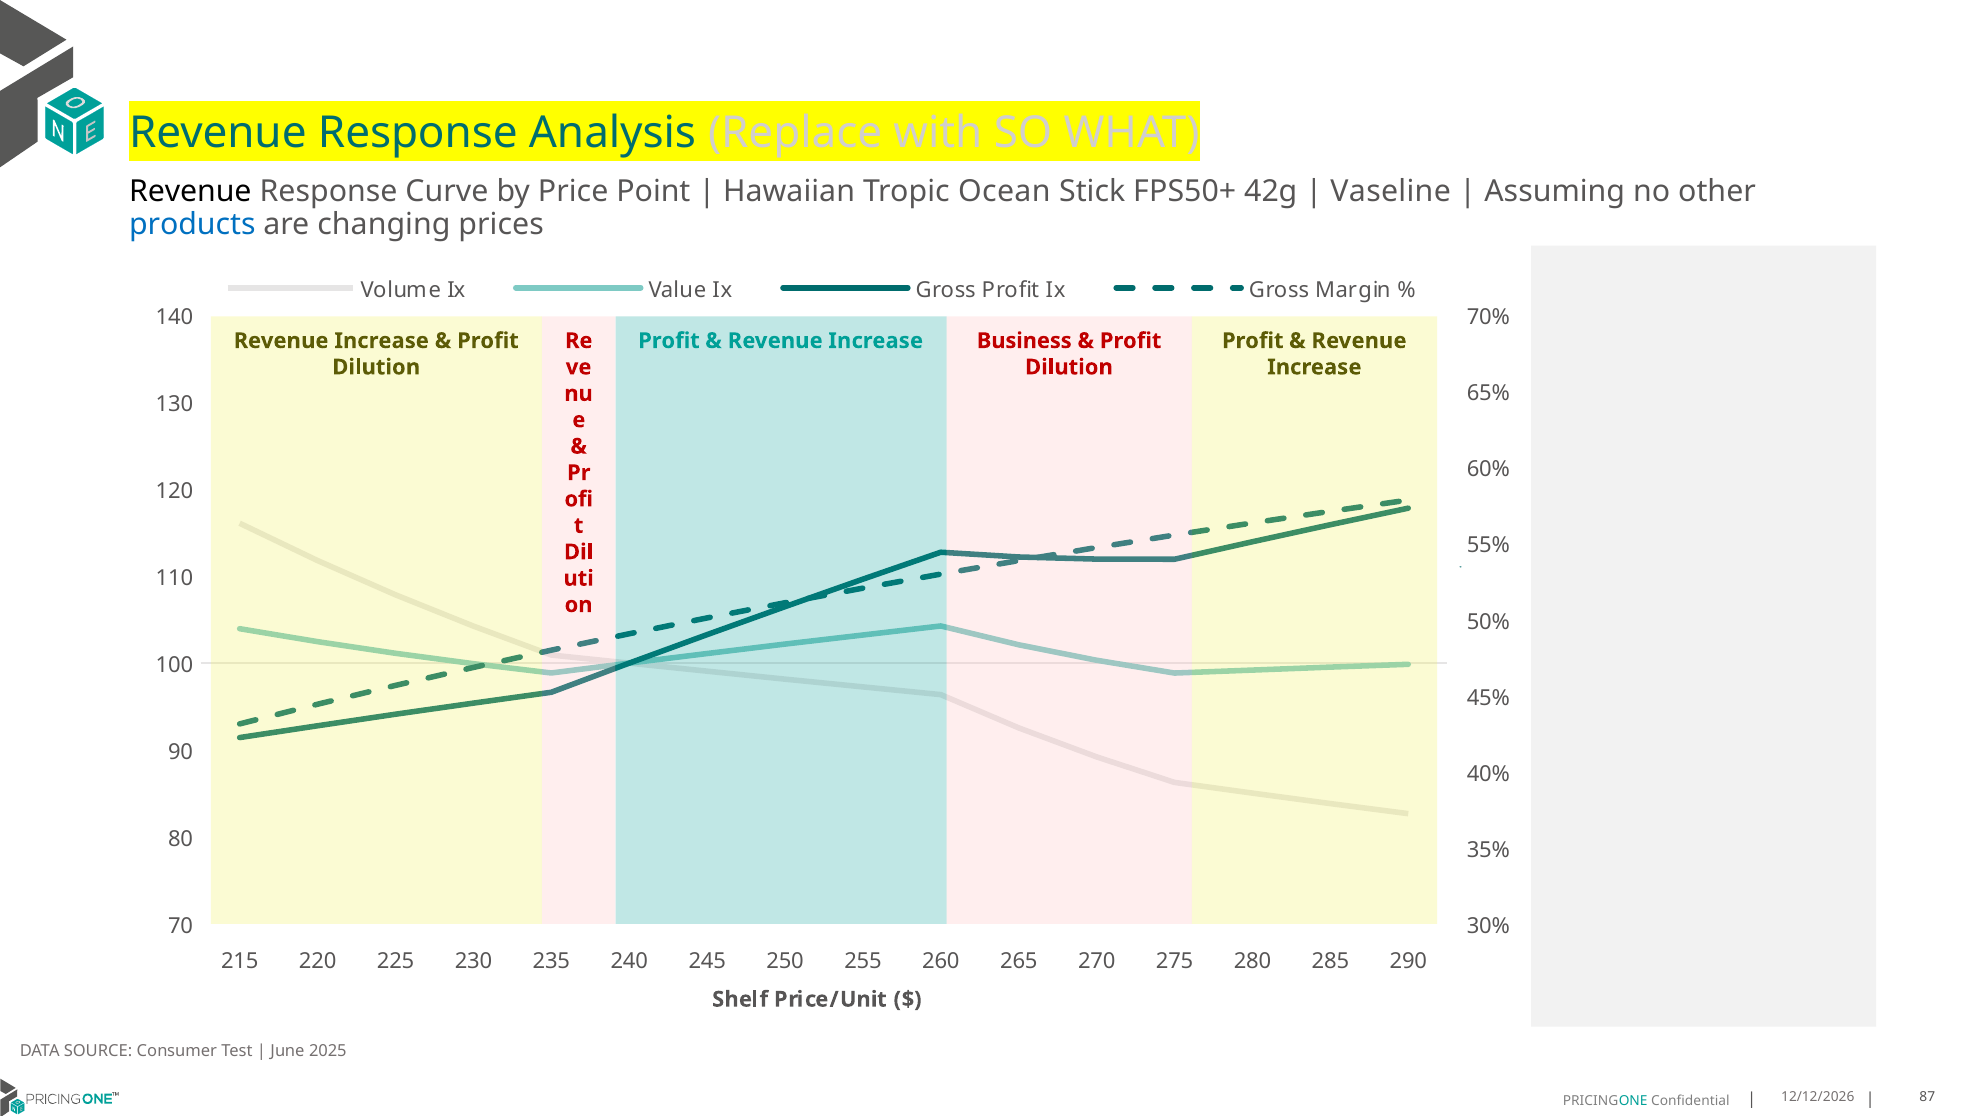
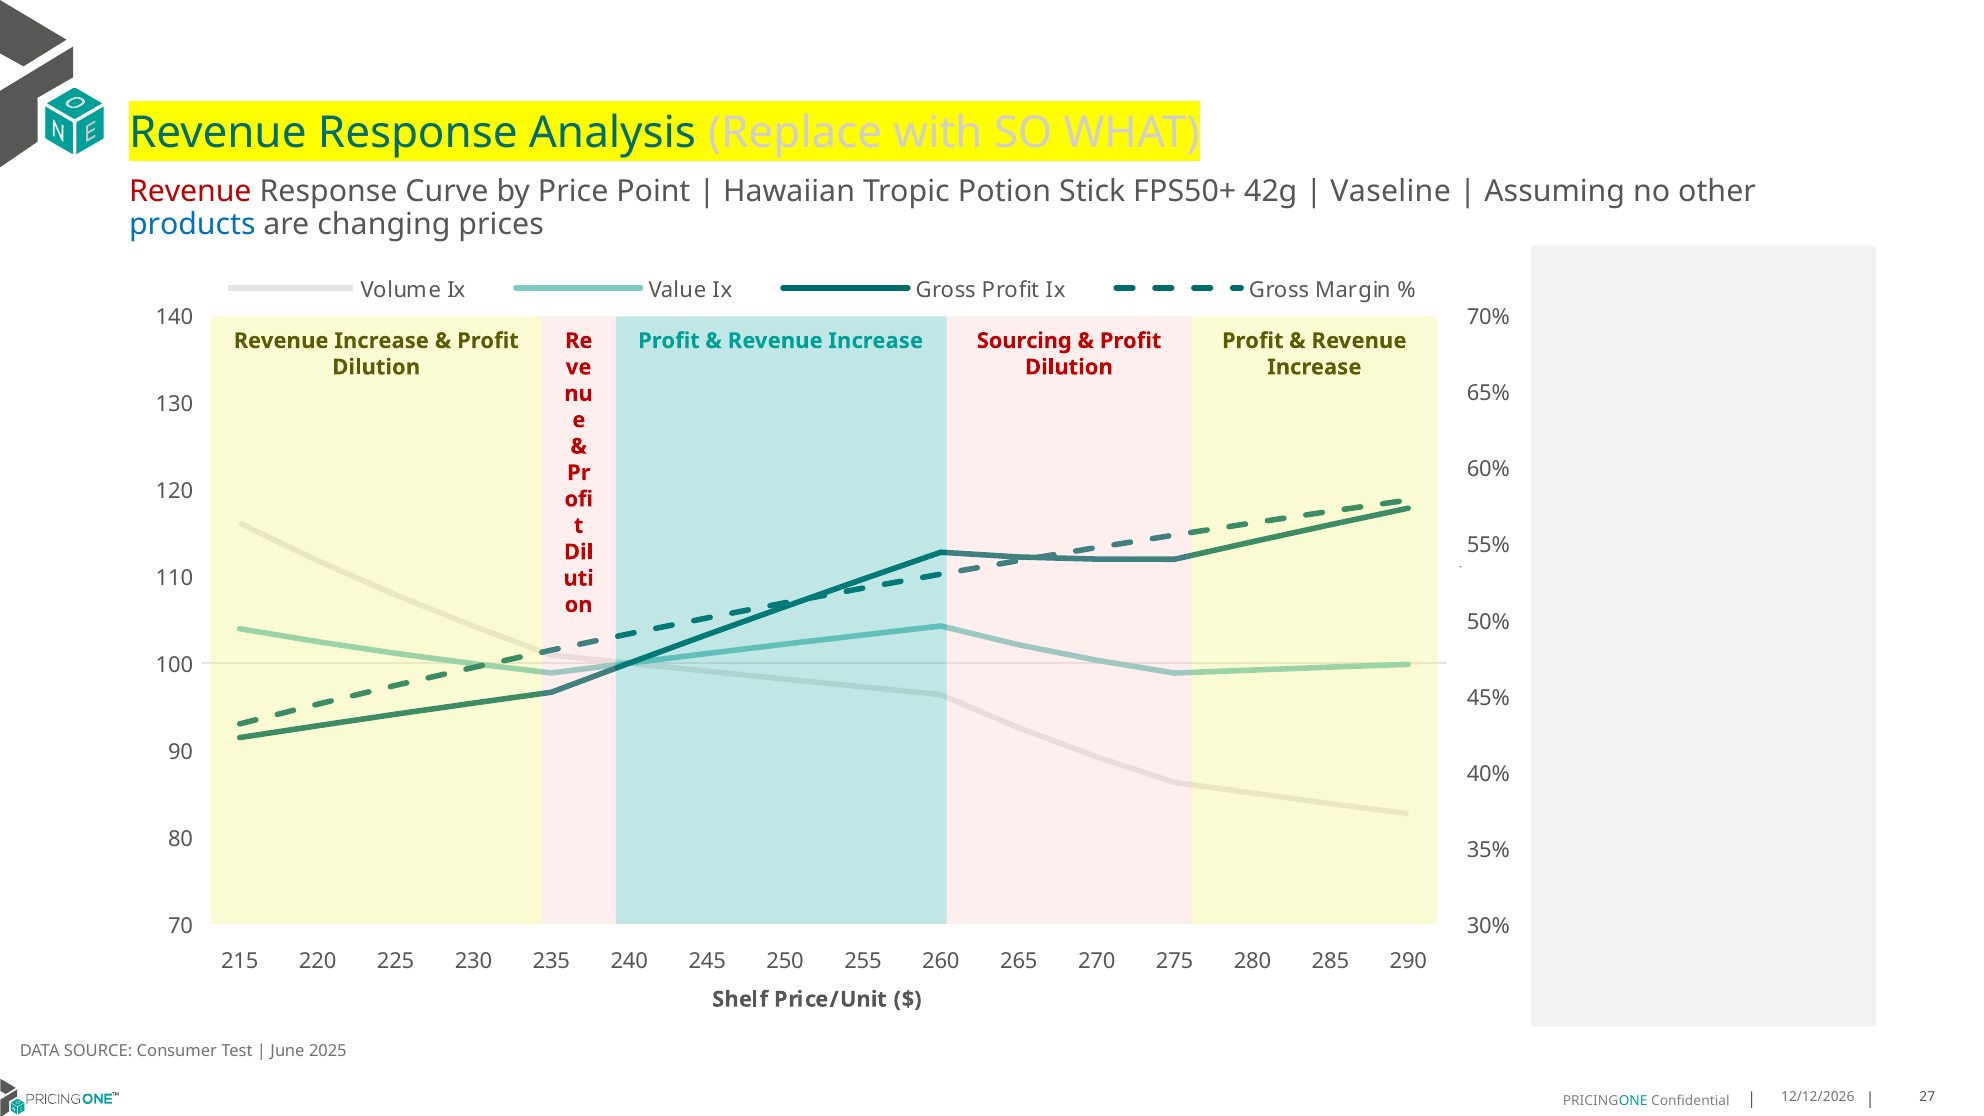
Revenue colour: black -> red (190, 192)
Ocean: Ocean -> Potion (1004, 192)
Business: Business -> Sourcing (1024, 341)
87: 87 -> 27 (1927, 1097)
